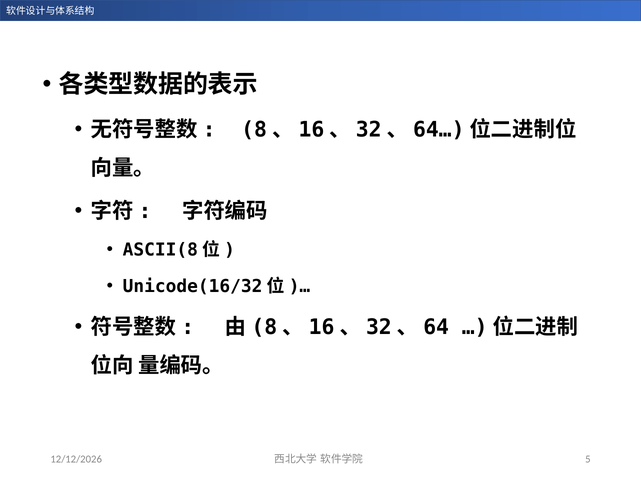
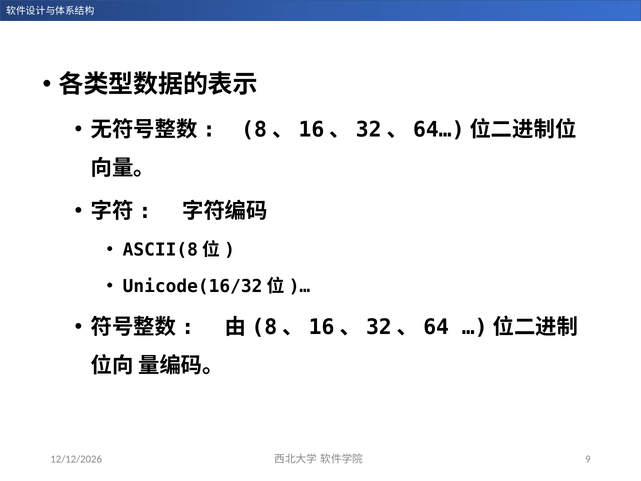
5: 5 -> 9 (588, 459)
